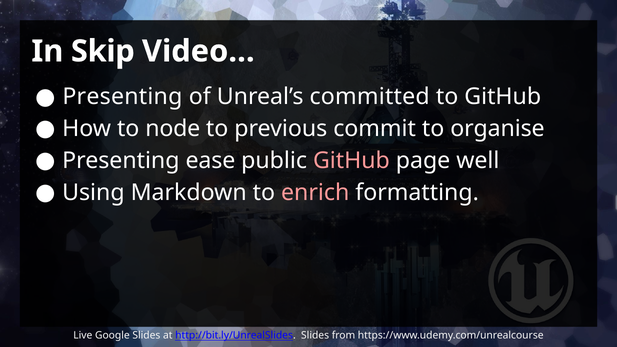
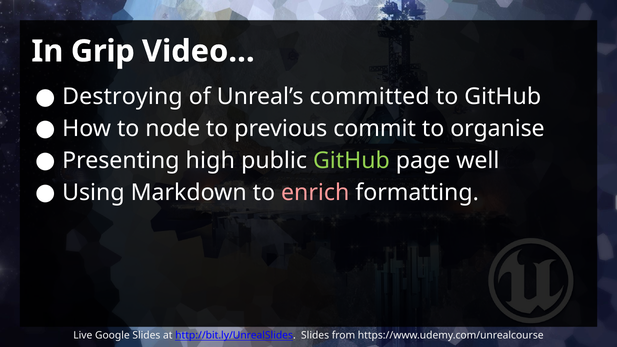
Skip: Skip -> Grip (103, 51)
Presenting: Presenting -> Destroying (122, 97)
ease: ease -> high (210, 161)
GitHub colour: pink -> light green (351, 161)
